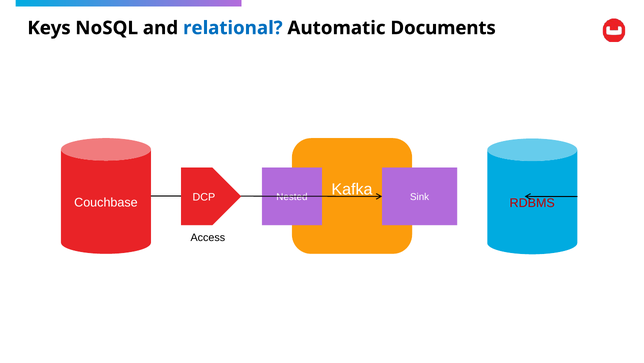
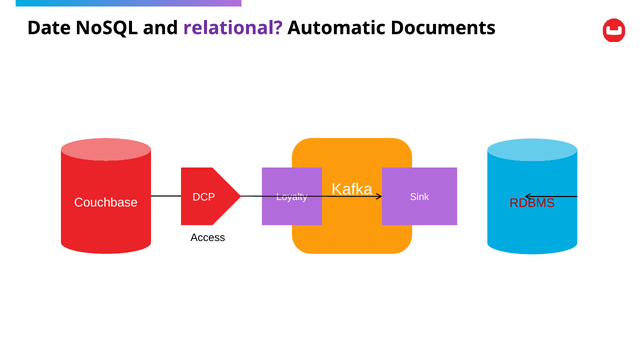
Keys: Keys -> Date (49, 28)
relational colour: blue -> purple (233, 28)
Nested: Nested -> Loyalty (292, 197)
